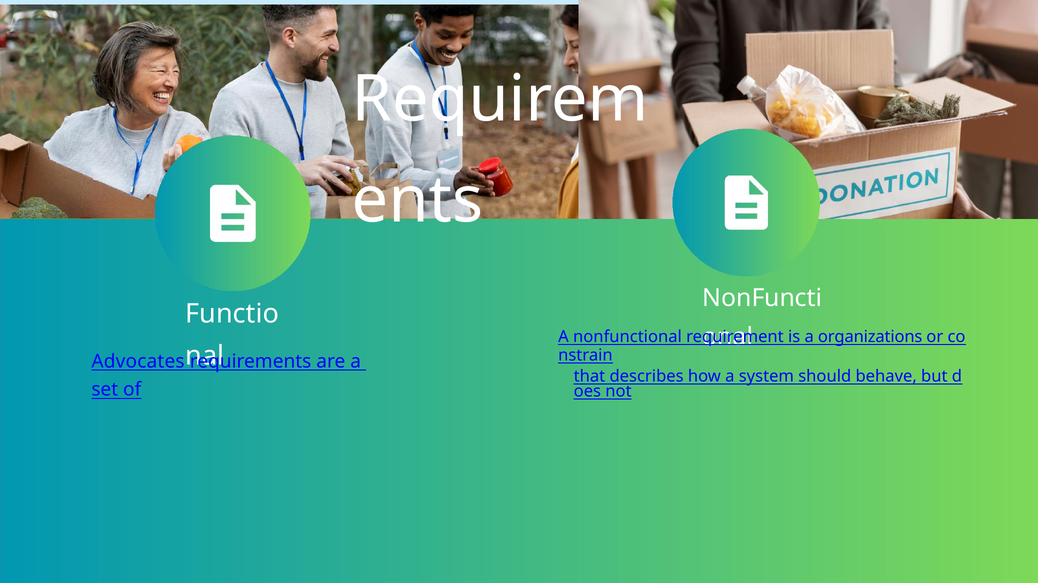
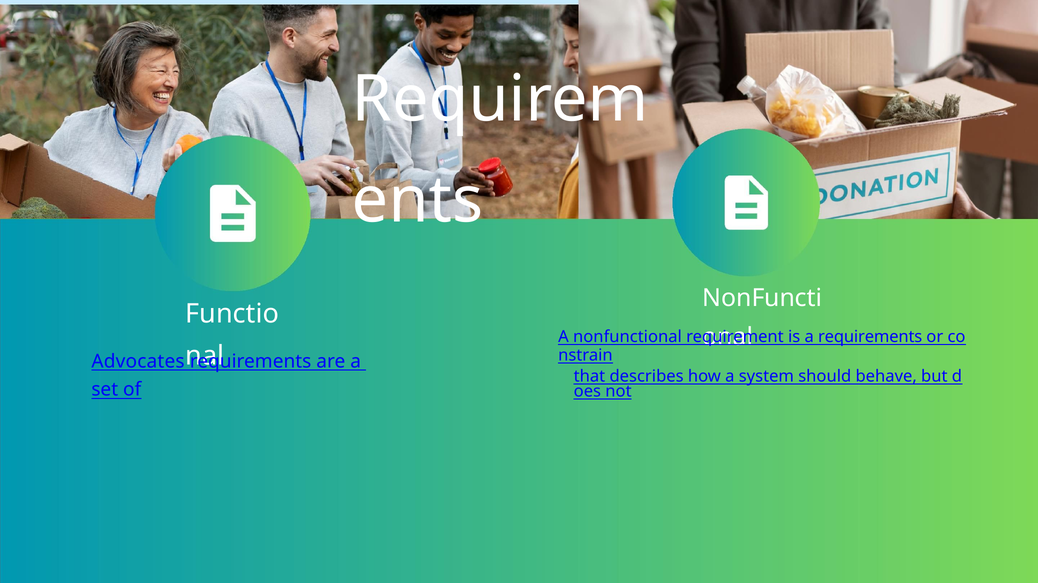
a organizations: organizations -> requirements (870, 337)
